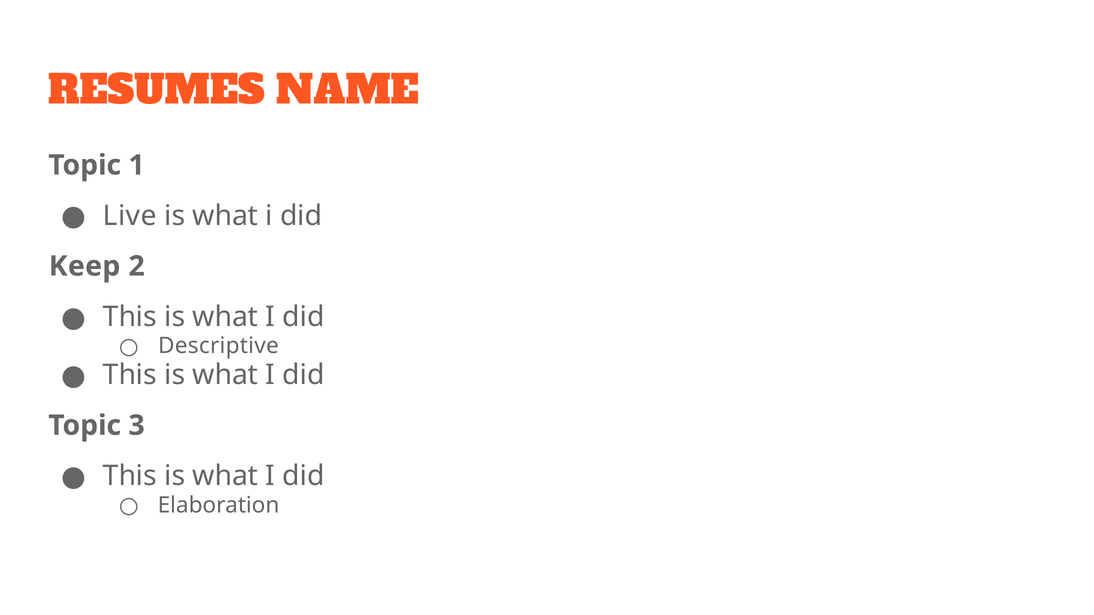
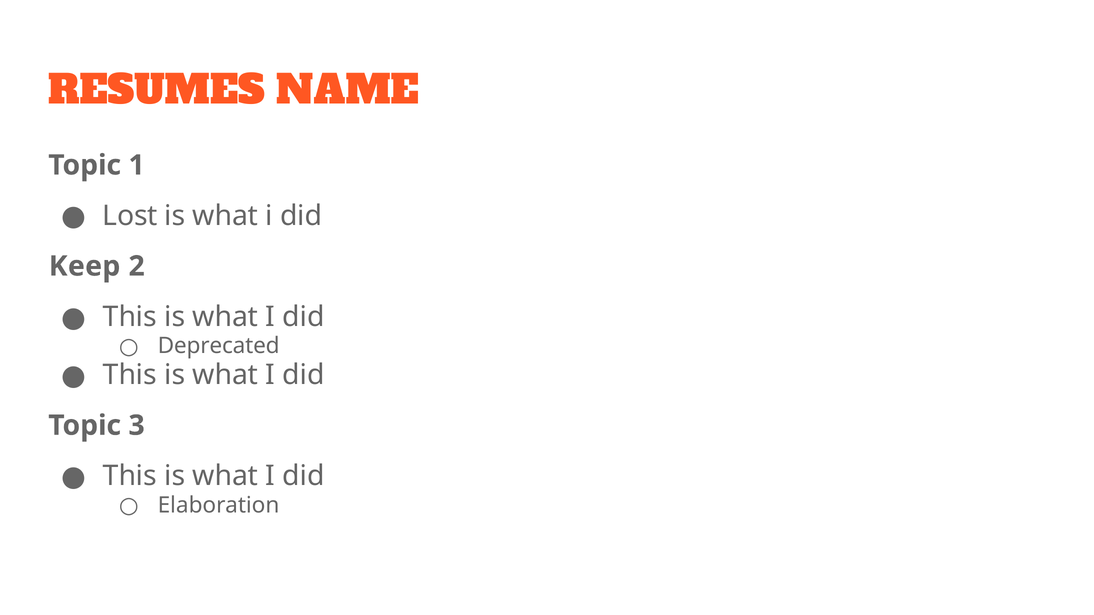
Live: Live -> Lost (130, 216)
Descriptive: Descriptive -> Deprecated (219, 346)
